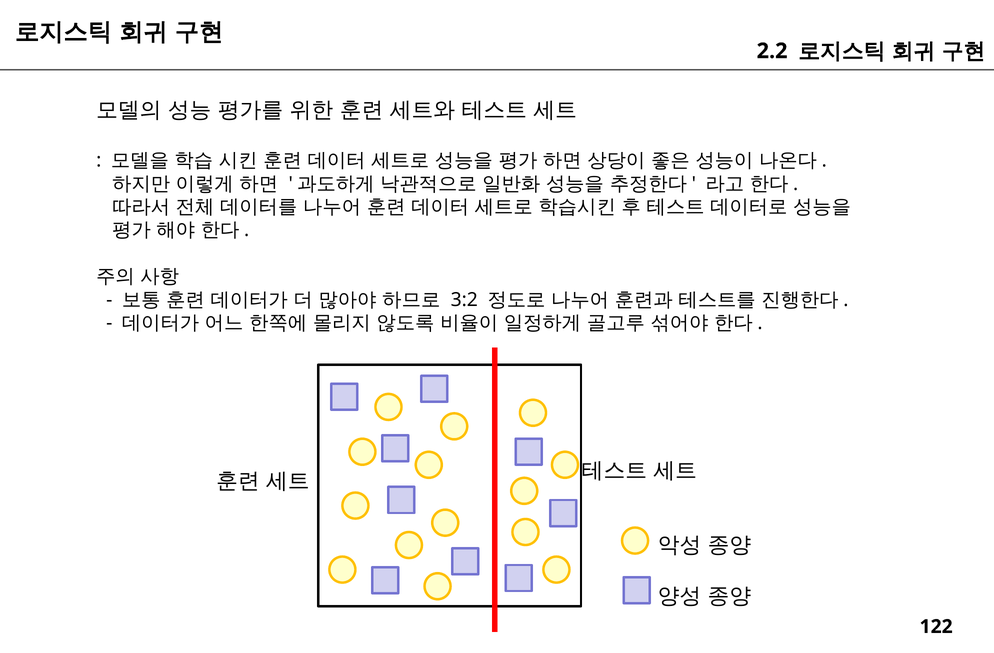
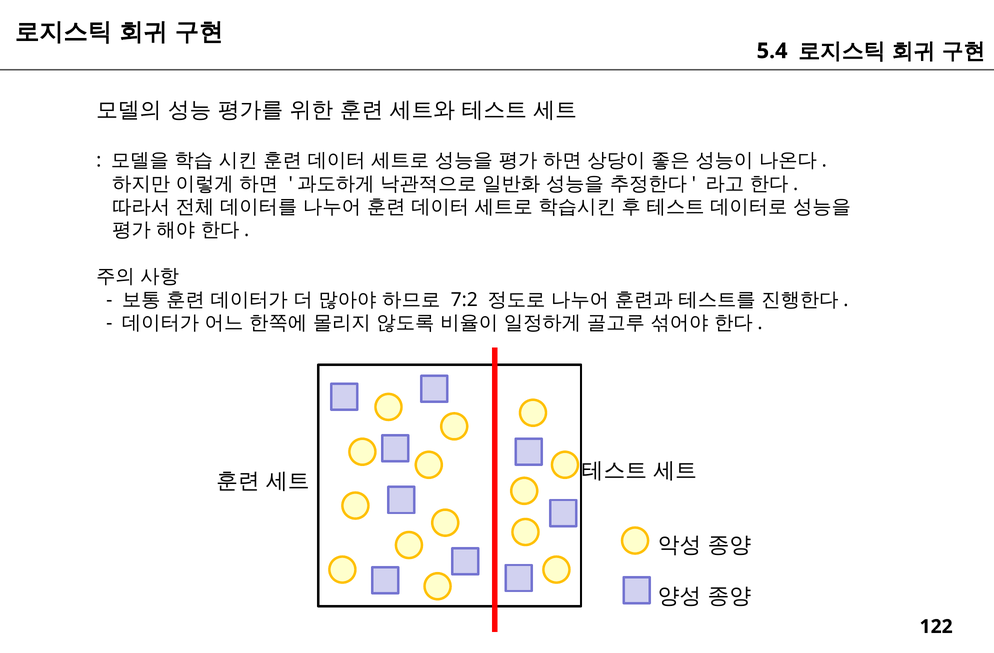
2.2: 2.2 -> 5.4 (772, 51)
3:2: 3:2 -> 7:2 (464, 300)
